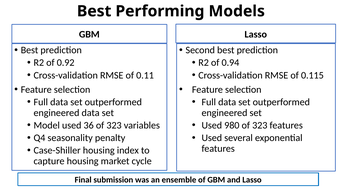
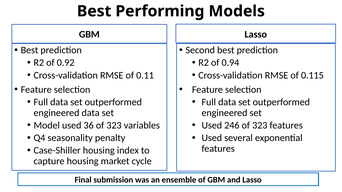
980: 980 -> 246 (232, 126)
